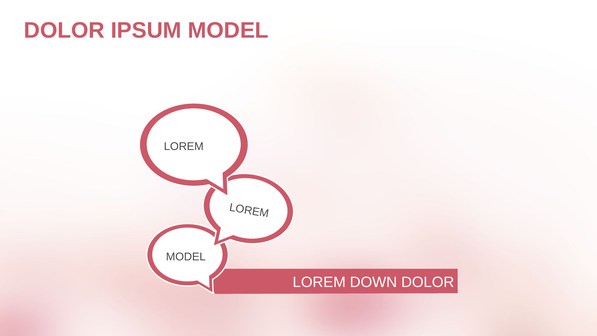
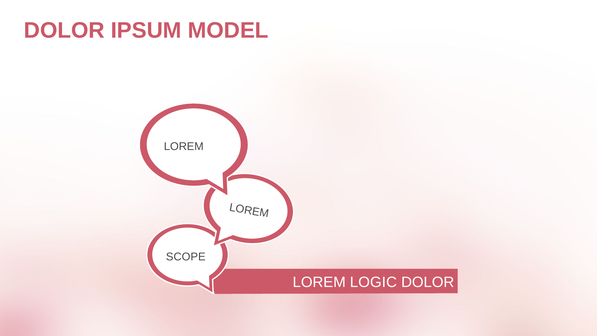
MODEL: MODEL -> SCOPE (186, 257)
DOWN: DOWN -> LOGIC (373, 282)
